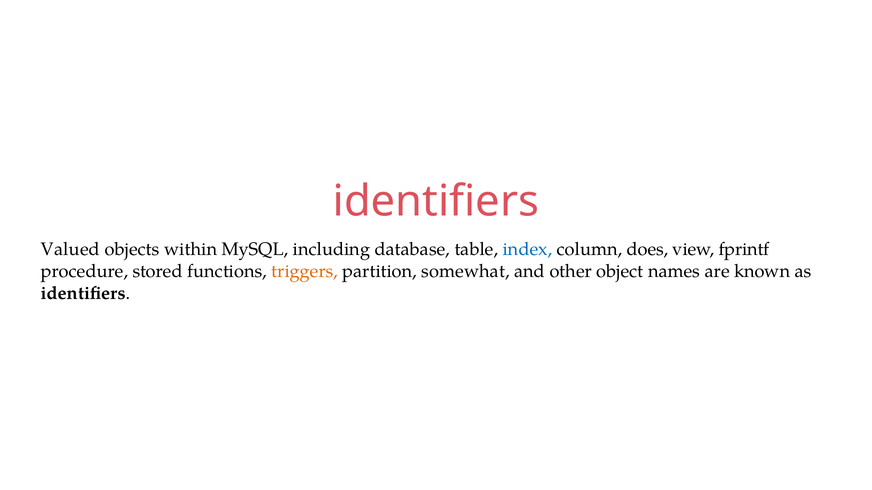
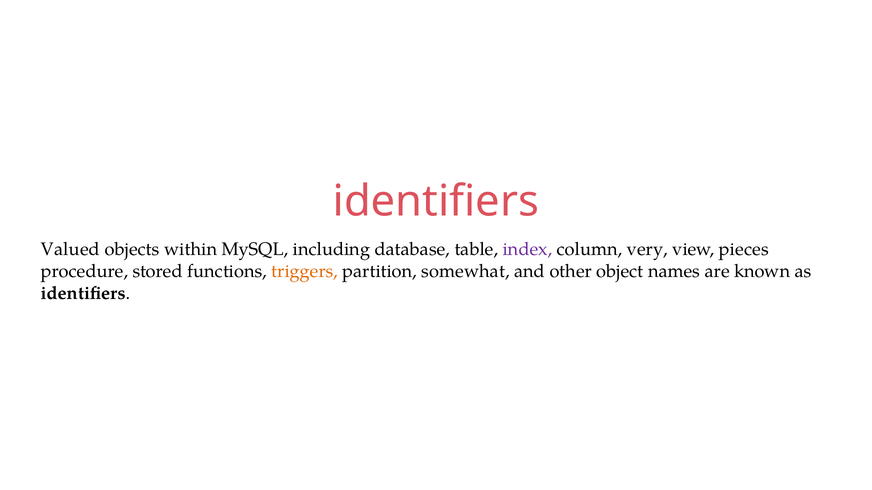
index colour: blue -> purple (528, 250)
does: does -> very (647, 250)
fprintf: fprintf -> pieces (744, 250)
